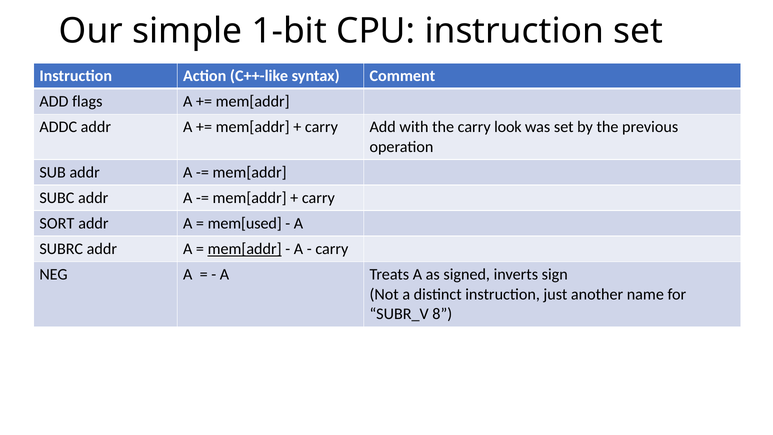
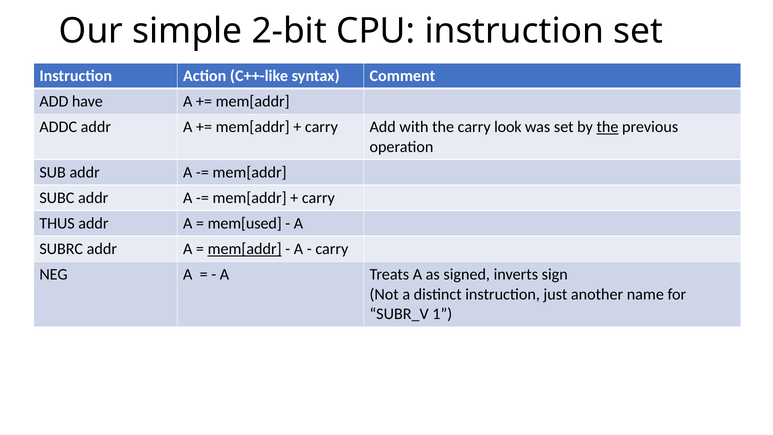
1-bit: 1-bit -> 2-bit (289, 31)
flags: flags -> have (87, 102)
the underline: none -> present (607, 127)
SORT: SORT -> THUS (57, 223)
8: 8 -> 1 (442, 314)
